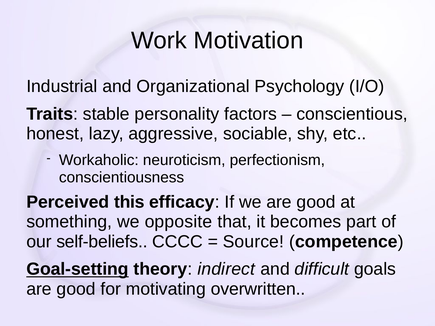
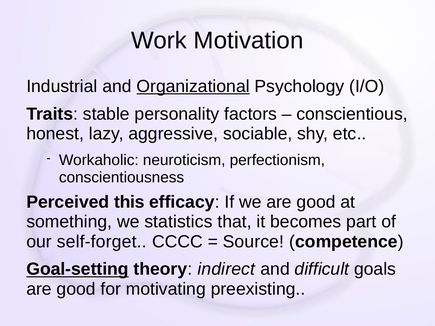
Organizational underline: none -> present (193, 86)
opposite: opposite -> statistics (178, 222)
self-beliefs: self-beliefs -> self-forget (102, 242)
overwritten: overwritten -> preexisting (258, 289)
